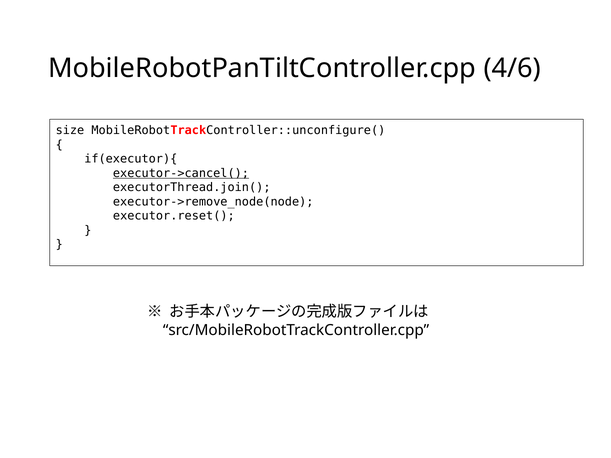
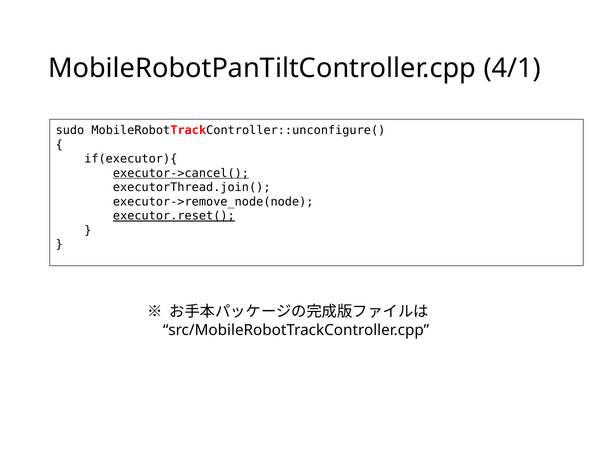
4/6: 4/6 -> 4/1 (512, 68)
size: size -> sudo (70, 130)
executor.reset( underline: none -> present (174, 216)
